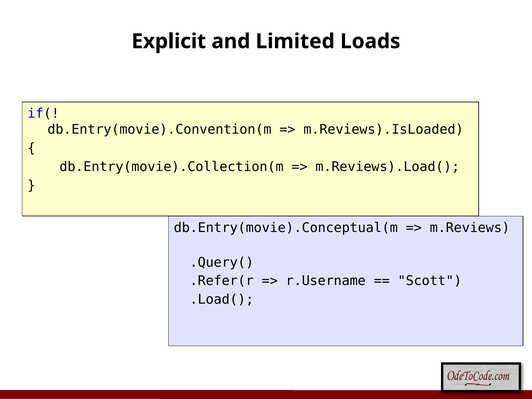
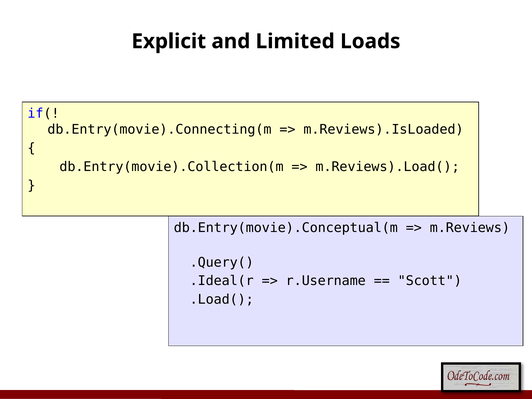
db.Entry(movie).Convention(m: db.Entry(movie).Convention(m -> db.Entry(movie).Connecting(m (159, 129)
.Refer(r: .Refer(r -> .Ideal(r (222, 281)
